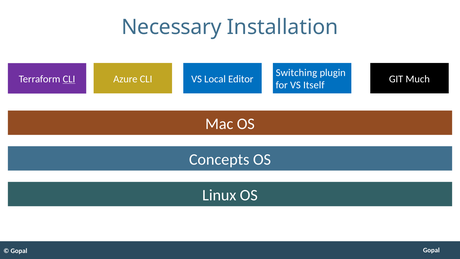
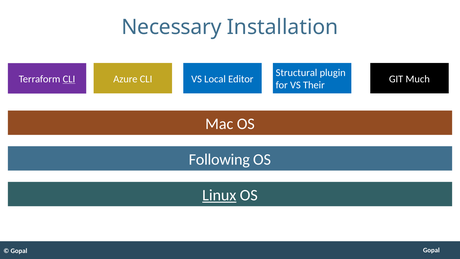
Switching: Switching -> Structural (297, 73)
Itself: Itself -> Their (314, 85)
Concepts: Concepts -> Following (219, 159)
Linux underline: none -> present (219, 195)
